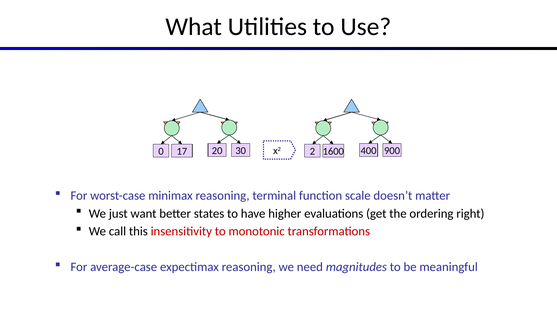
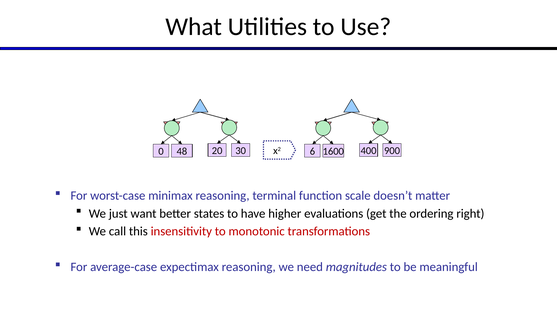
17: 17 -> 48 (182, 151)
2: 2 -> 6 (312, 151)
